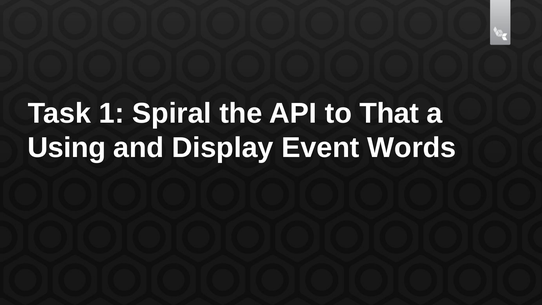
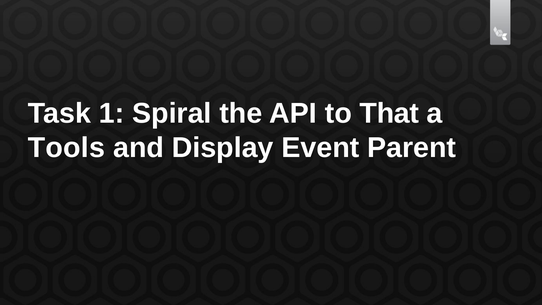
Using: Using -> Tools (66, 148)
Words: Words -> Parent (412, 148)
